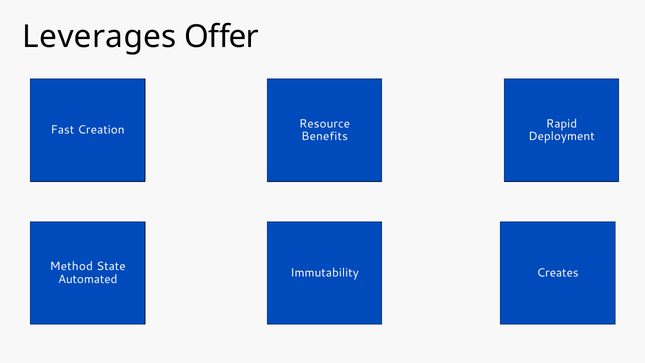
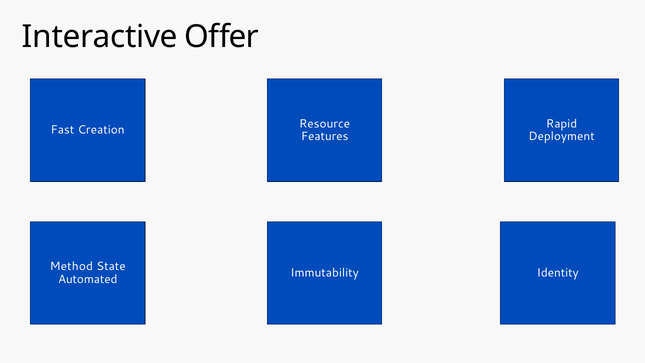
Leverages: Leverages -> Interactive (100, 37)
Benefits: Benefits -> Features (325, 136)
Creates: Creates -> Identity (558, 273)
